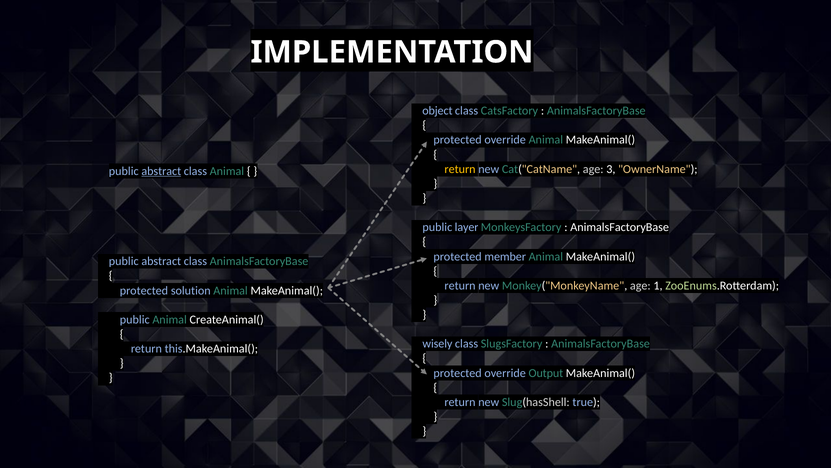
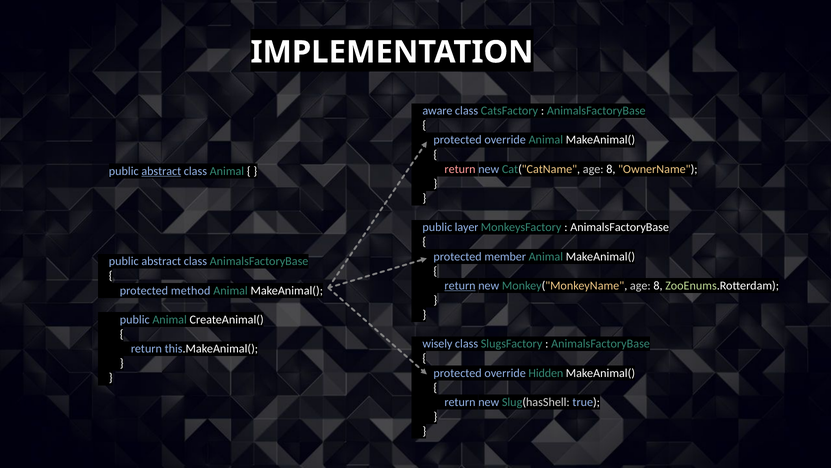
object: object -> aware (437, 111)
return colour: yellow -> pink (460, 169)
Cat("CatName age 3: 3 -> 8 (611, 169)
return underline: none -> present (460, 285)
Monkey("MonkeyName age 1: 1 -> 8 (658, 285)
solution: solution -> method (191, 290)
Output: Output -> Hidden (546, 373)
